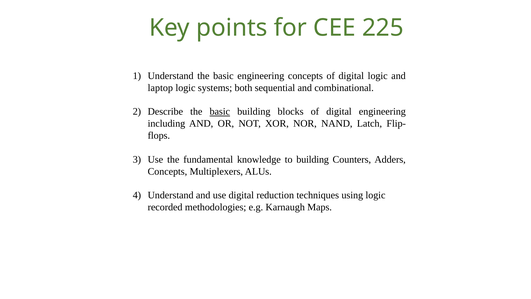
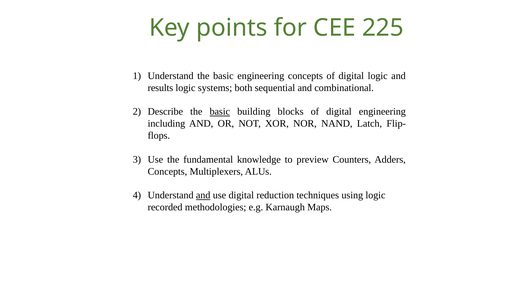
laptop: laptop -> results (160, 88)
to building: building -> preview (313, 159)
and underline: none -> present (203, 195)
